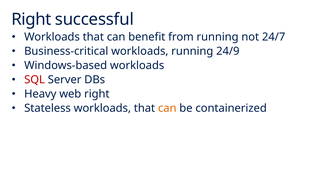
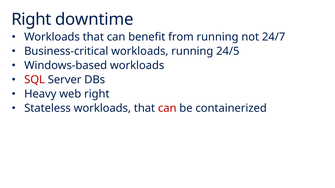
successful: successful -> downtime (94, 19)
24/9: 24/9 -> 24/5 (228, 51)
can colour: orange -> red (167, 108)
